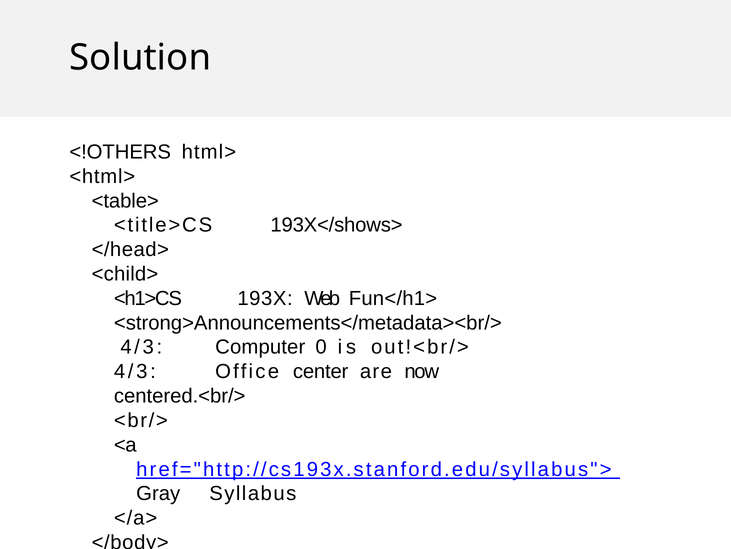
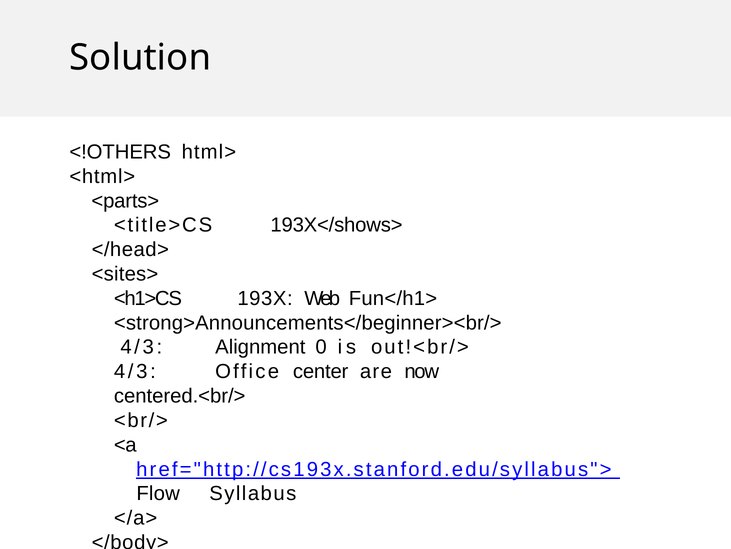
<table>: <table> -> <parts> (125, 201)
<child>: <child> -> <sites> (125, 274)
<strong>Announcements</metadata><br/>: <strong>Announcements</metadata><br/> -> <strong>Announcements</beginner><br/> (308, 322)
Computer: Computer -> Alignment (260, 347)
Gray: Gray -> Flow (158, 493)
